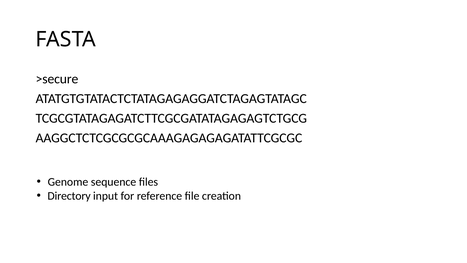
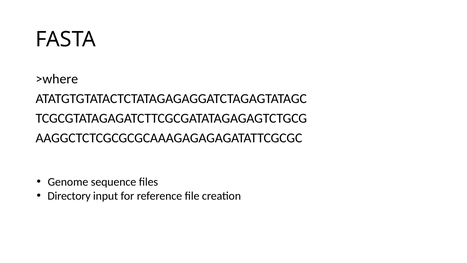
>secure: >secure -> >where (57, 79)
